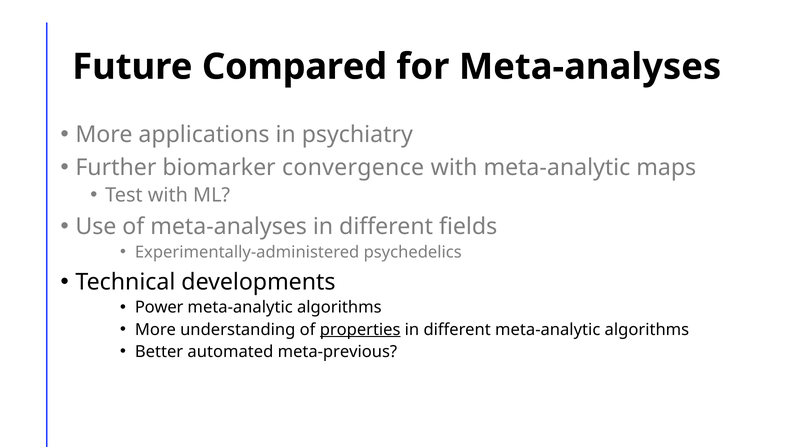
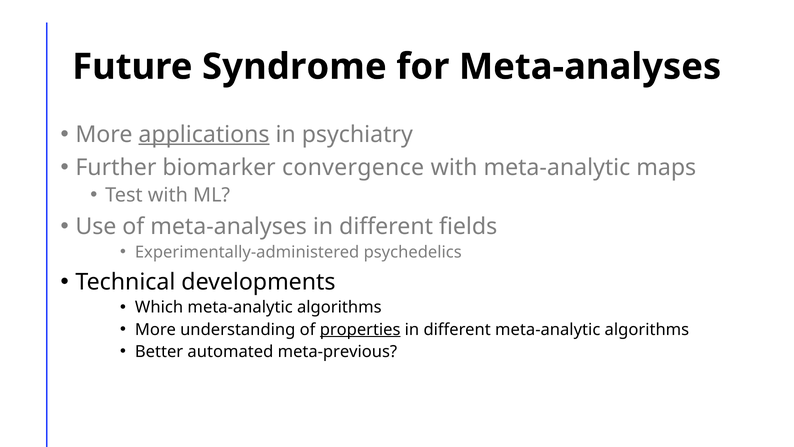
Compared: Compared -> Syndrome (294, 67)
applications underline: none -> present (204, 134)
Power: Power -> Which (159, 307)
